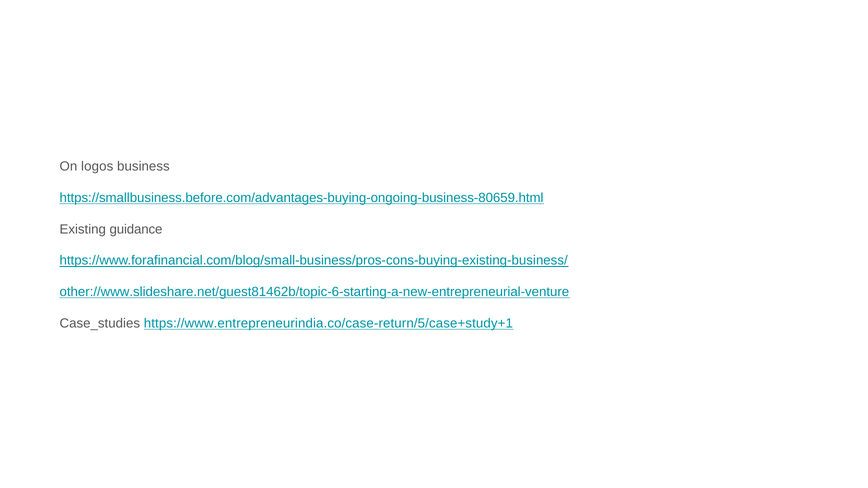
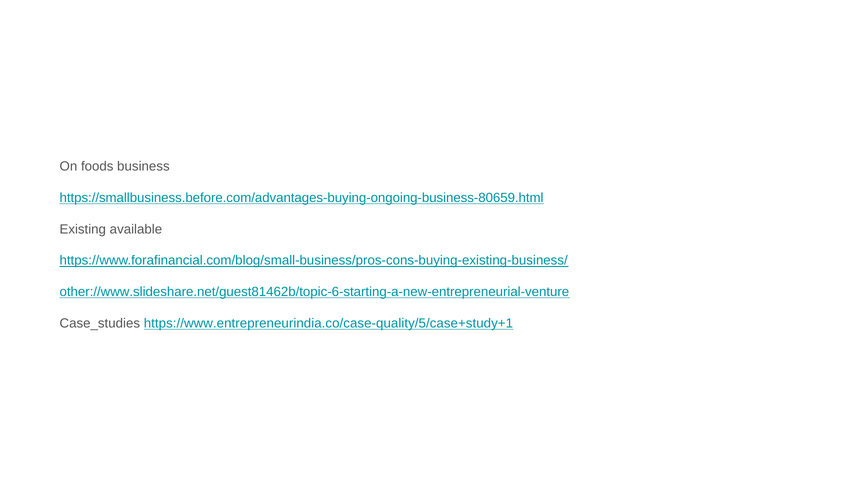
logos: logos -> foods (97, 167)
guidance: guidance -> available (136, 229)
https://www.entrepreneurindia.co/case-return/5/case+study+1: https://www.entrepreneurindia.co/case-return/5/case+study+1 -> https://www.entrepreneurindia.co/case-quality/5/case+study+1 (328, 324)
